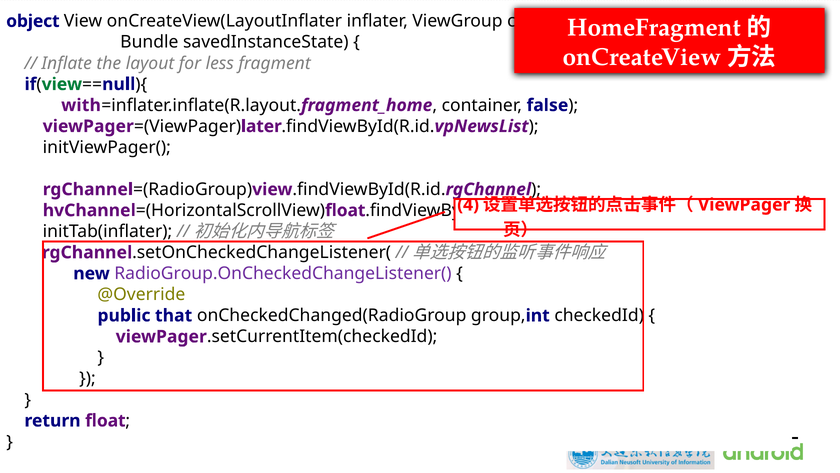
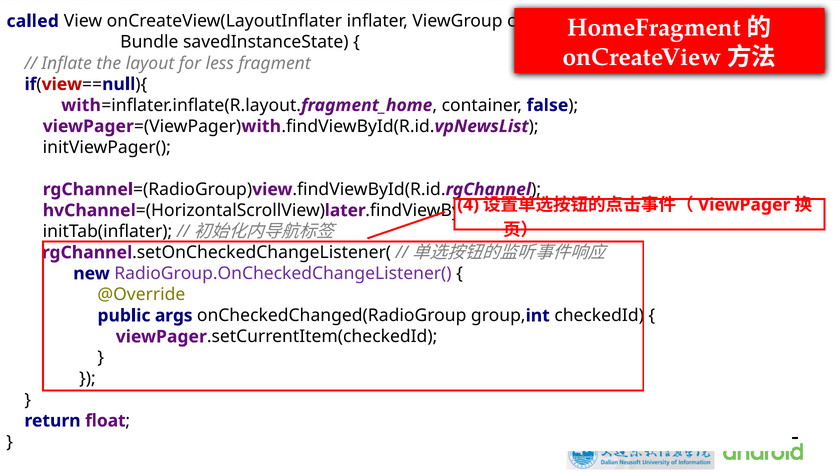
object: object -> called (33, 21)
view colour: green -> red (62, 84)
later: later -> with (261, 126)
float: float -> later (345, 210)
that: that -> args (174, 315)
